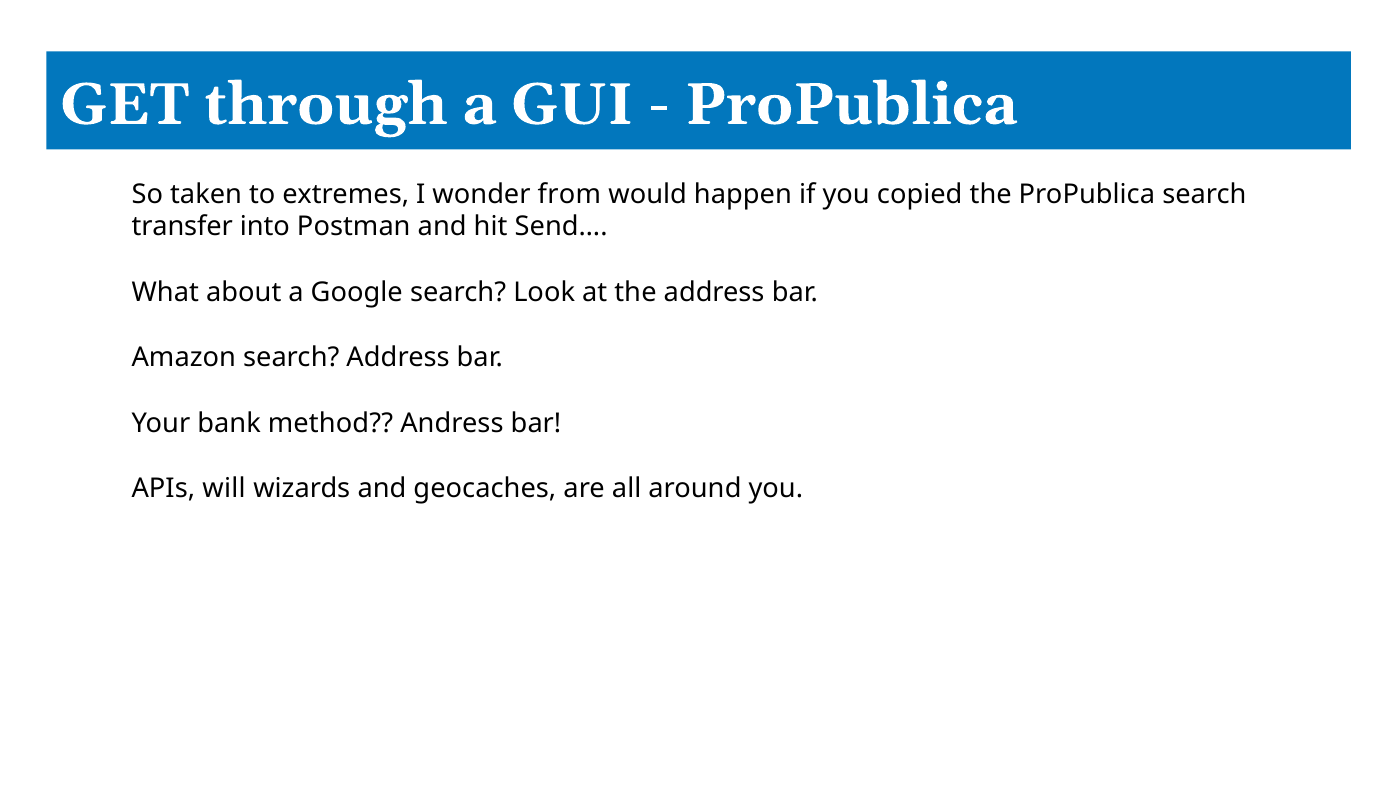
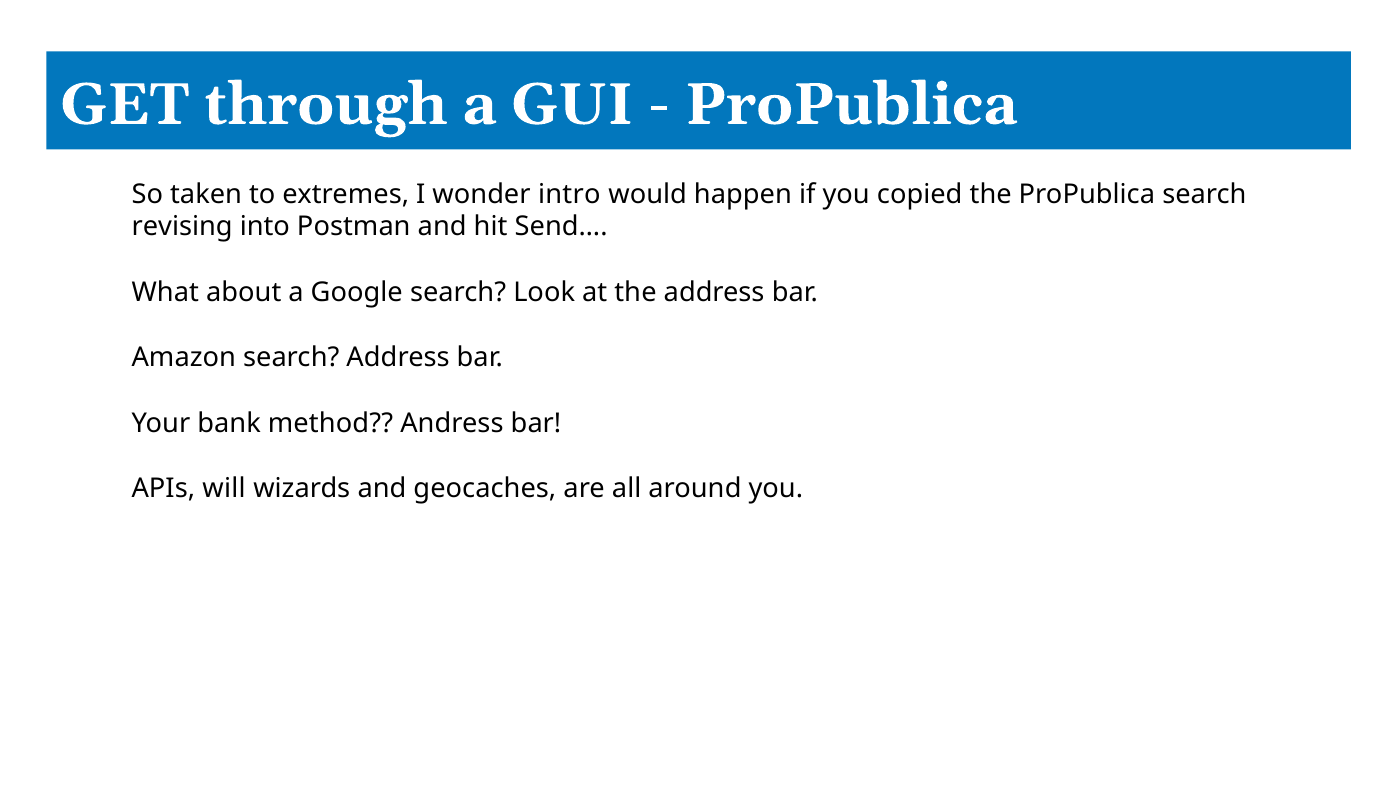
from: from -> intro (569, 194)
transfer: transfer -> revising (182, 227)
